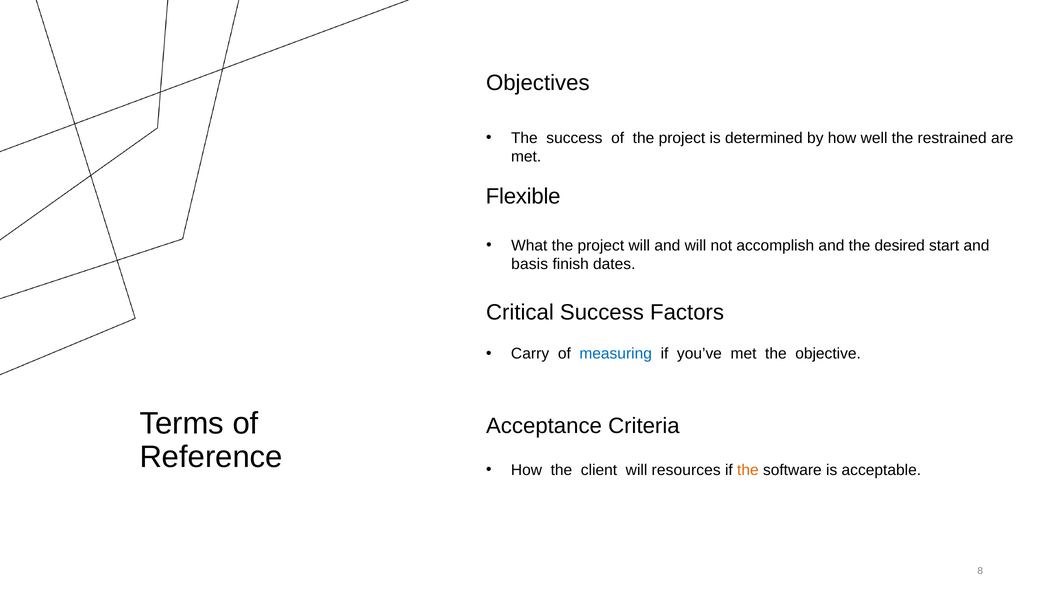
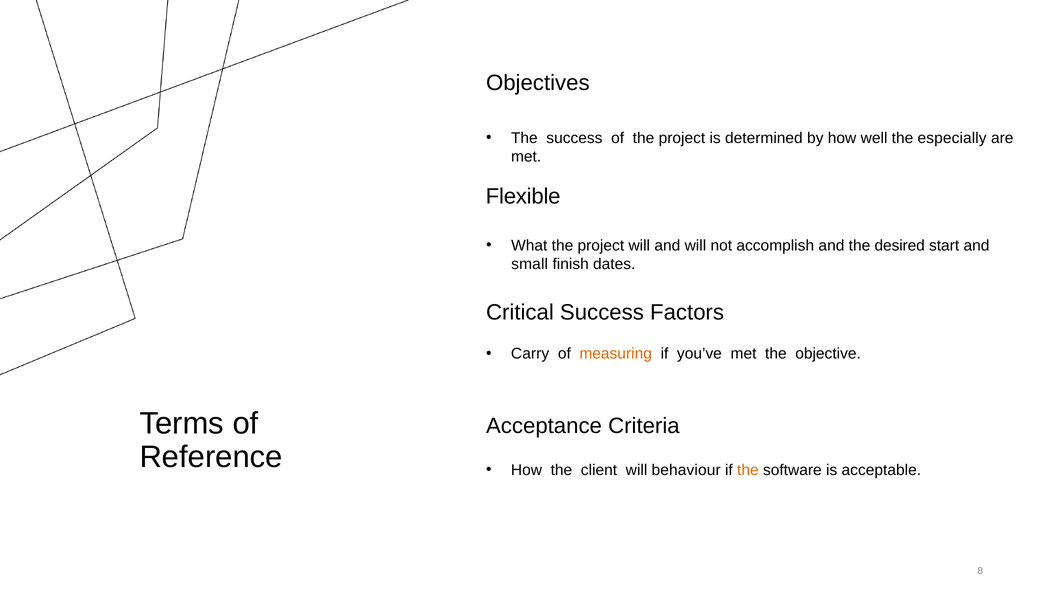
restrained: restrained -> especially (952, 138)
basis: basis -> small (530, 264)
measuring colour: blue -> orange (616, 354)
resources: resources -> behaviour (686, 470)
